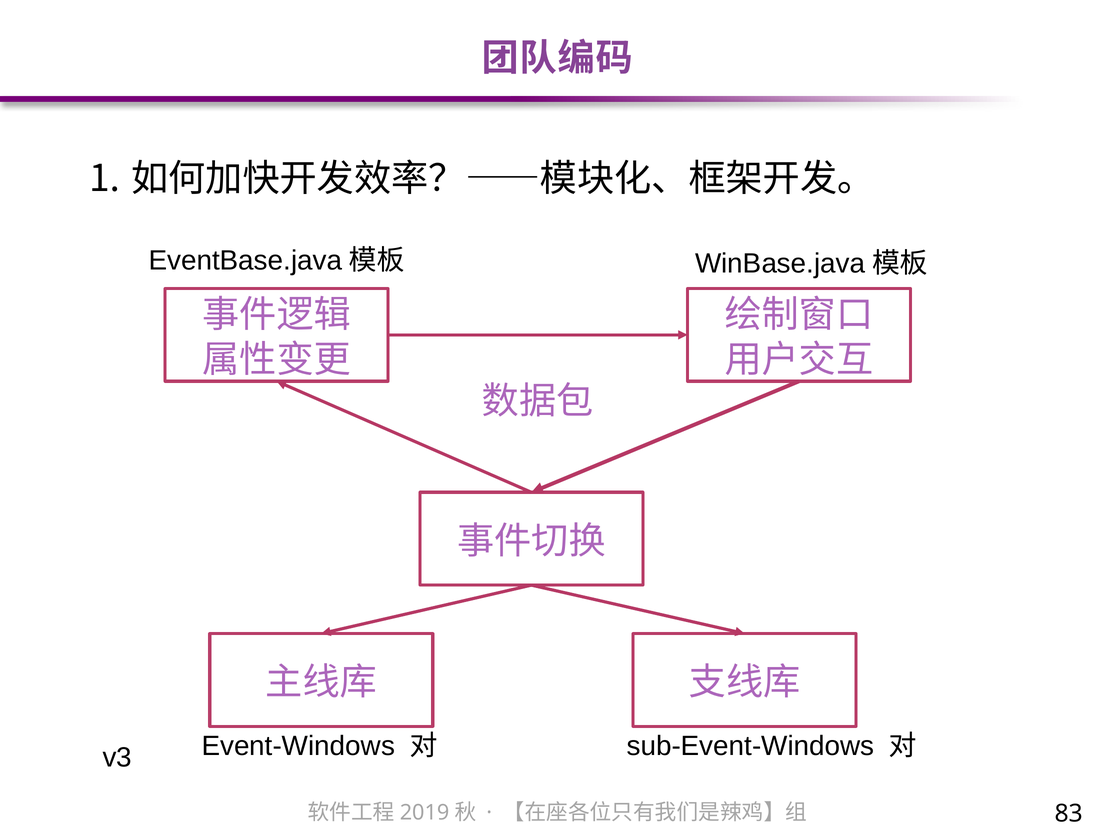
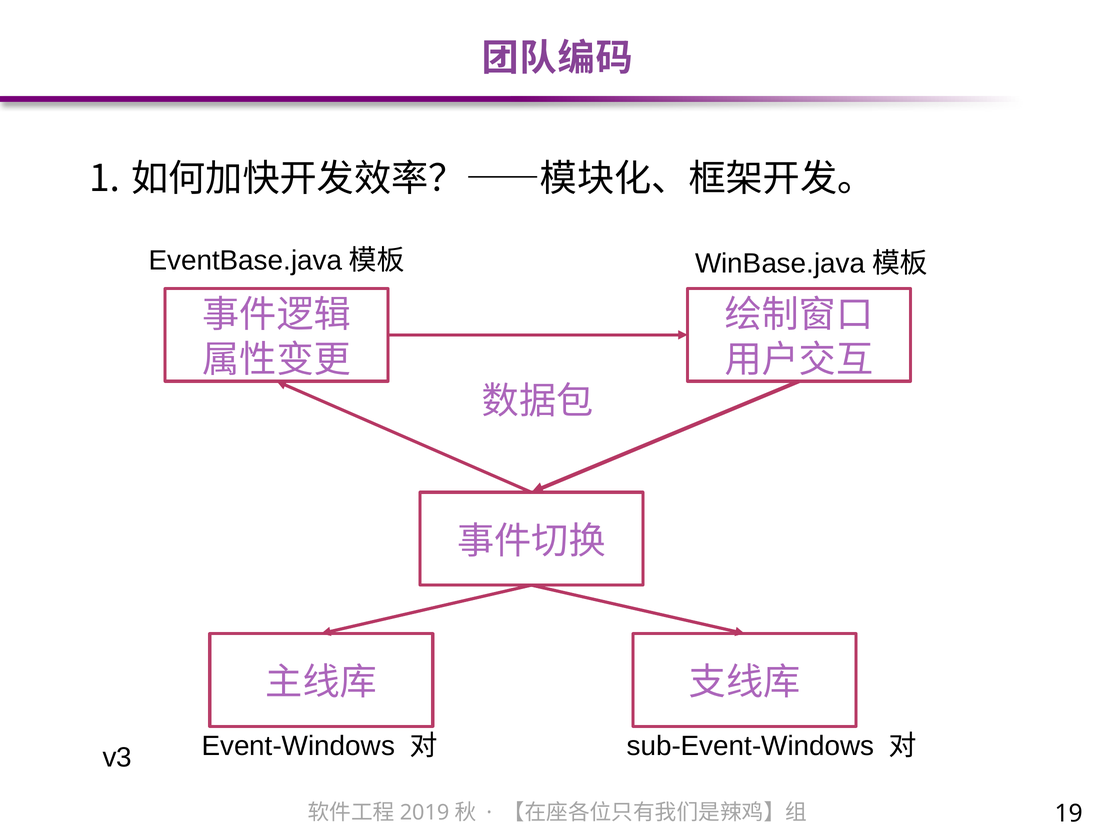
83: 83 -> 19 (1069, 814)
